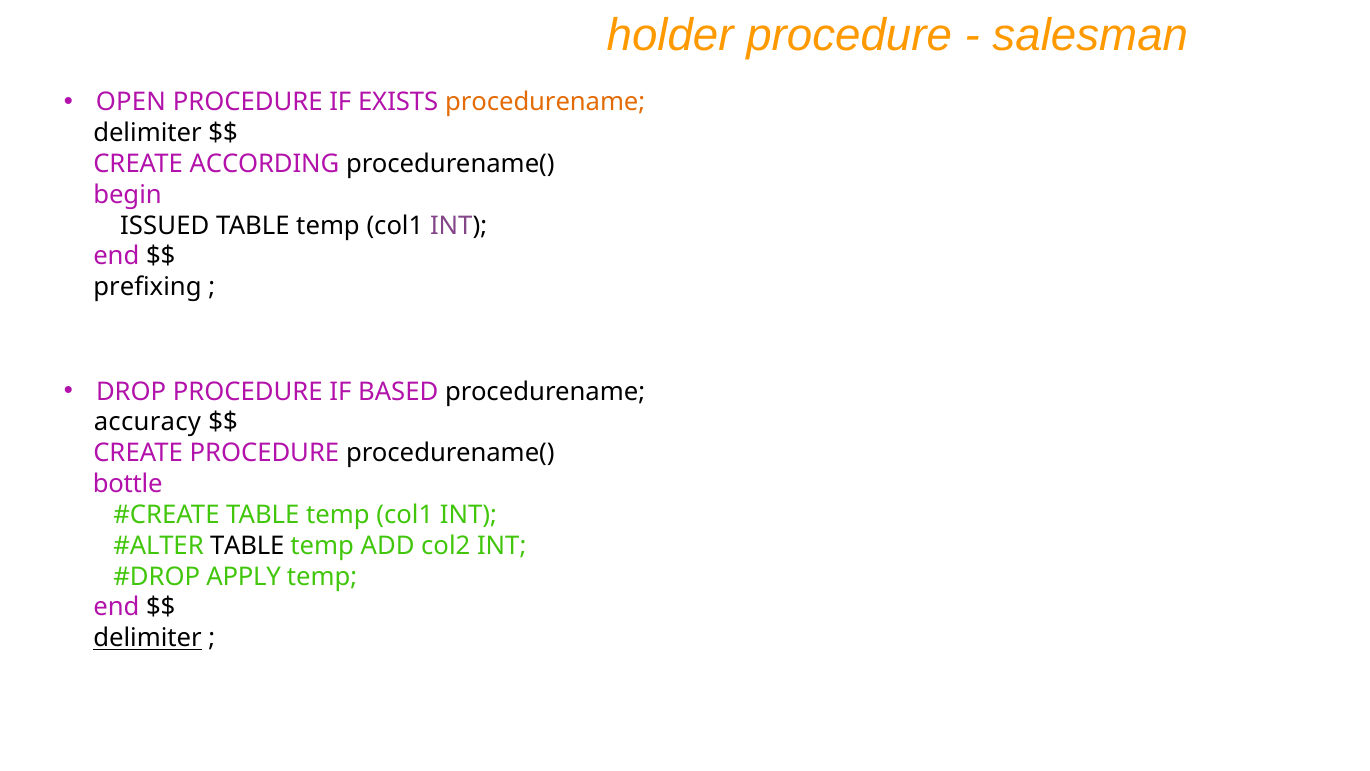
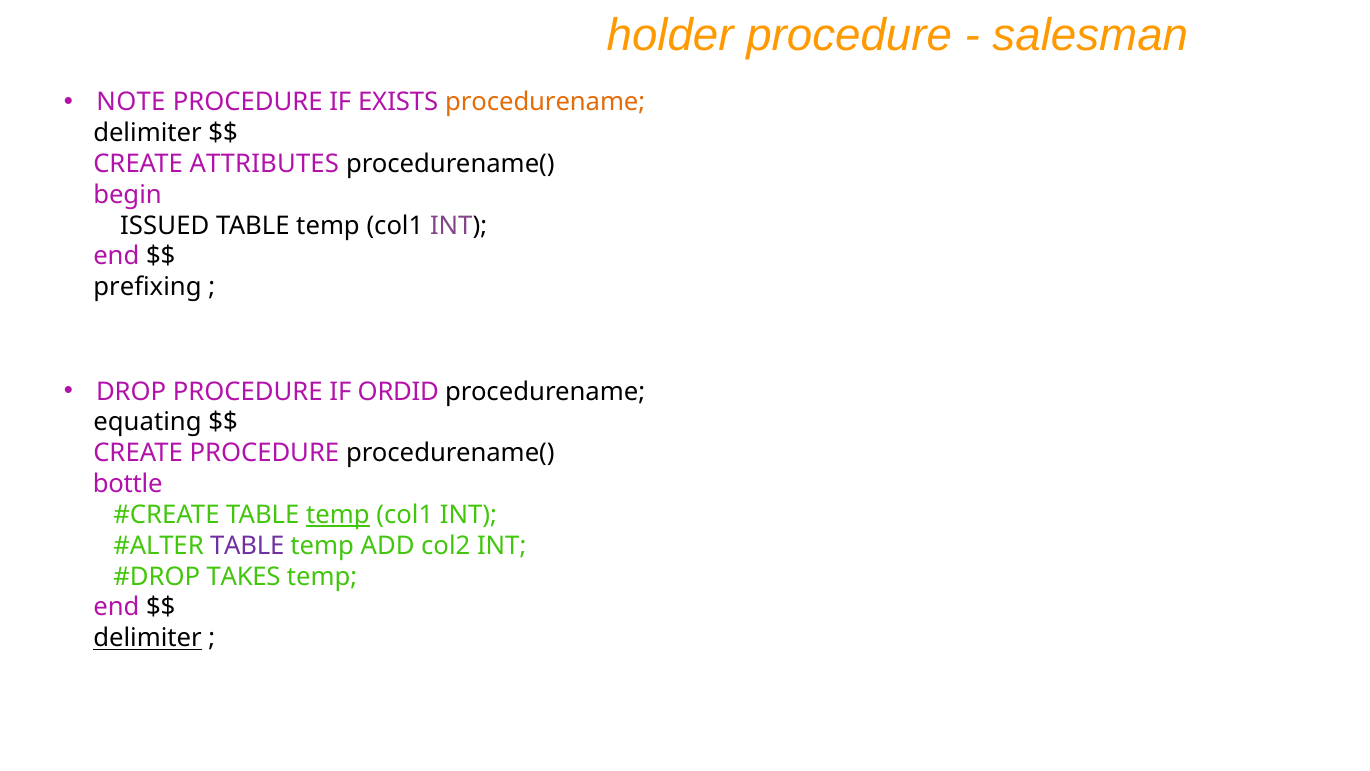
OPEN: OPEN -> NOTE (131, 102)
ACCORDING: ACCORDING -> ATTRIBUTES (264, 164)
BASED: BASED -> ORDID (398, 391)
accuracy: accuracy -> equating (148, 422)
temp underline: none -> present (338, 515)
TABLE colour: black -> purple (247, 545)
APPLY: APPLY -> TAKES (244, 576)
